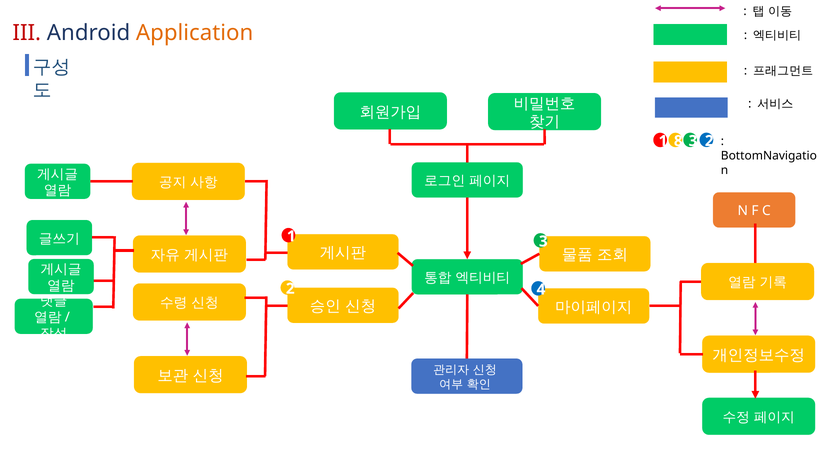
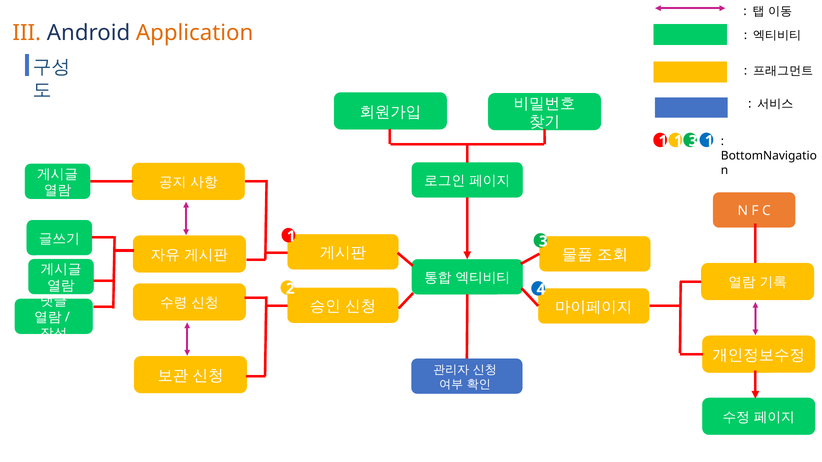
III colour: red -> orange (27, 33)
1 8: 8 -> 1 (678, 141)
3 2: 2 -> 1 (709, 141)
